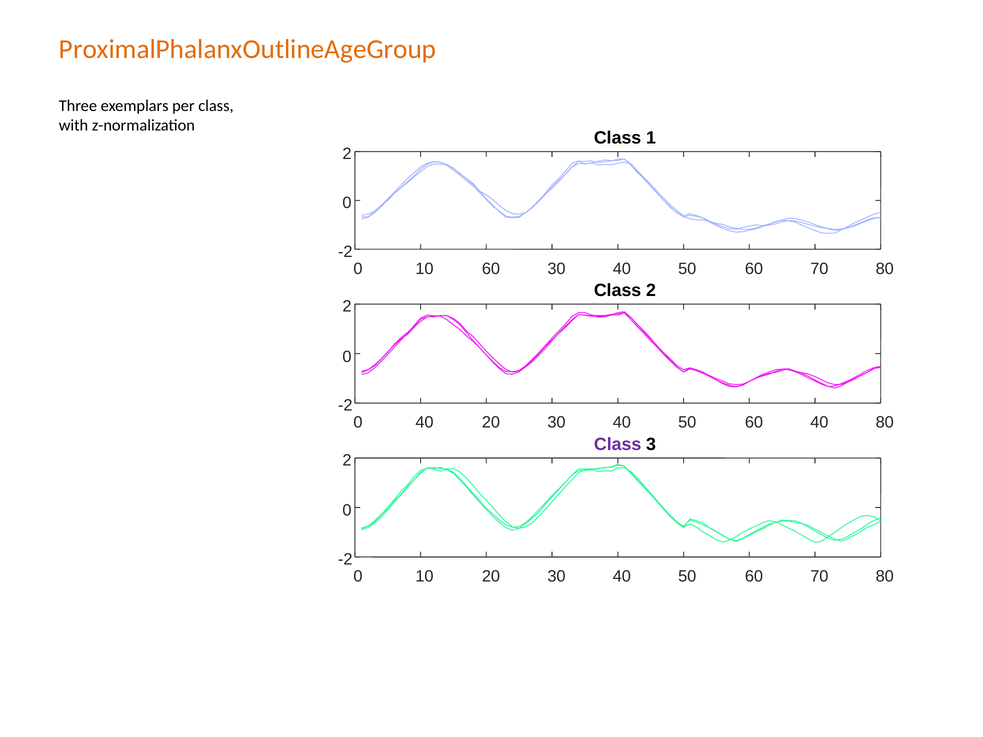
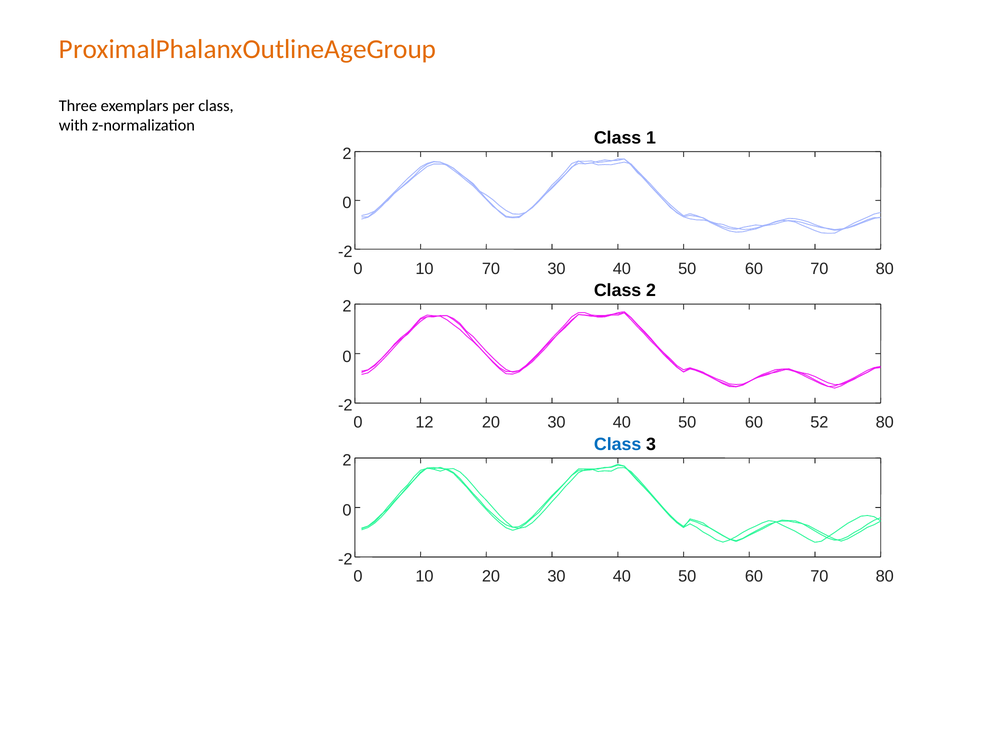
10 60: 60 -> 70 (491, 269)
0 40: 40 -> 12 (424, 423)
60 40: 40 -> 52 (819, 423)
Class colour: purple -> blue (618, 444)
